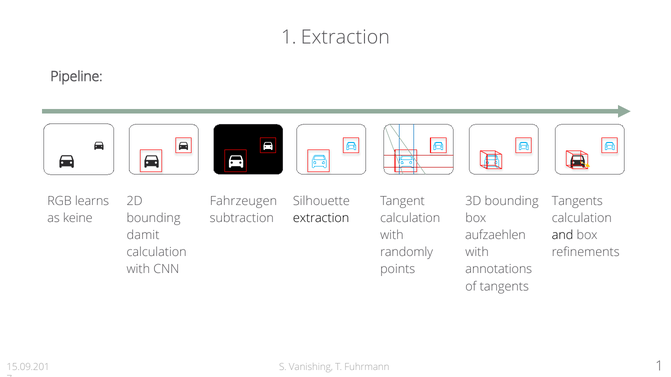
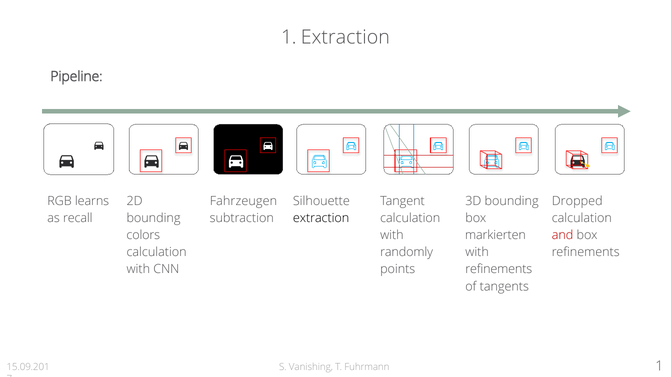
Tangents: Tangents -> Dropped (577, 201)
keine: keine -> recall (78, 218)
damit: damit -> colors (143, 235)
aufzaehlen: aufzaehlen -> markierten (495, 235)
and colour: black -> red (563, 235)
annotations: annotations -> refinements (499, 270)
